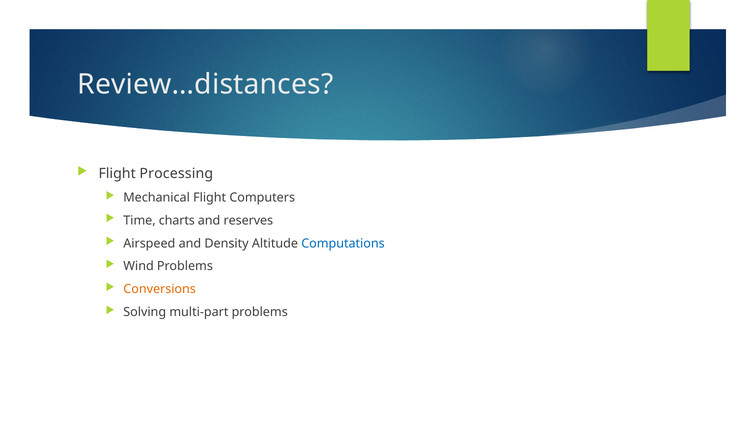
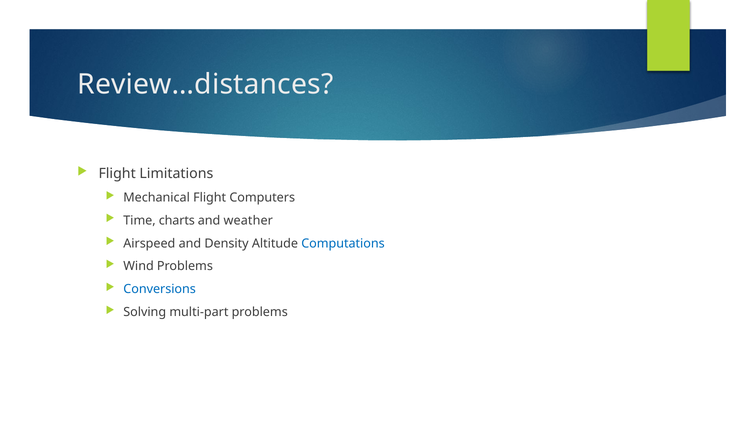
Processing: Processing -> Limitations (176, 174)
reserves: reserves -> weather (248, 221)
Conversions colour: orange -> blue (160, 289)
